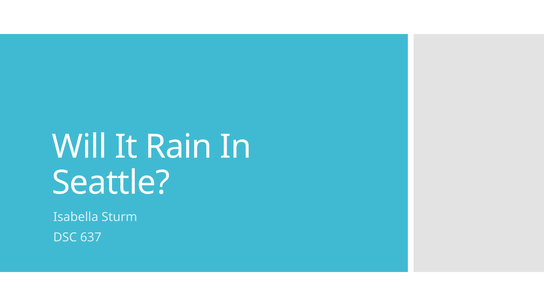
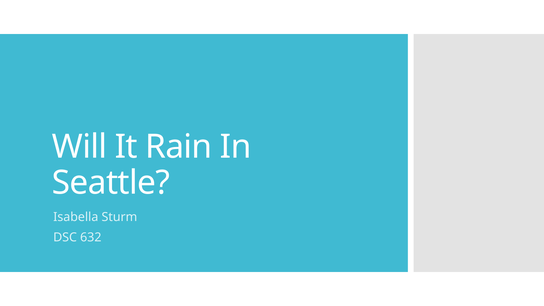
637: 637 -> 632 (91, 237)
